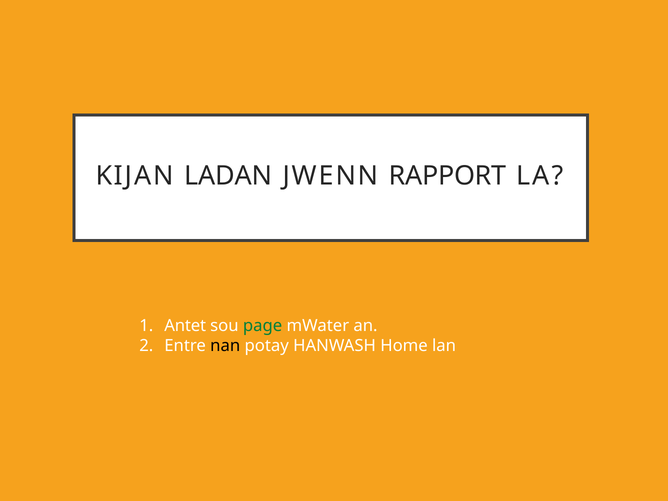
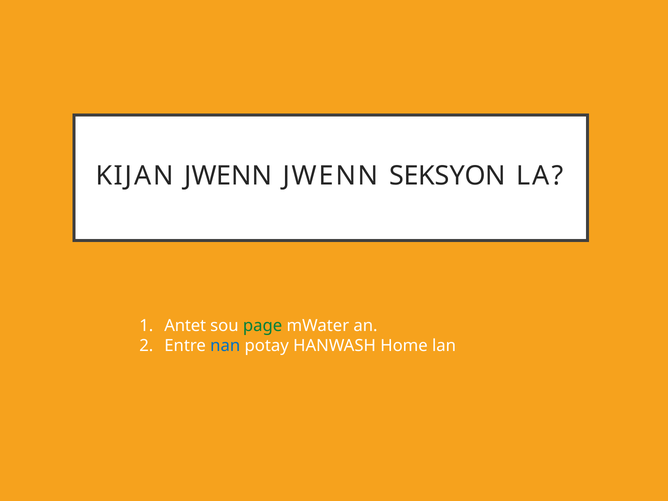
KIJAN LADAN: LADAN -> JWENN (228, 176)
RAPPORT: RAPPORT -> SEKSYON (447, 176)
nan colour: black -> blue (225, 346)
